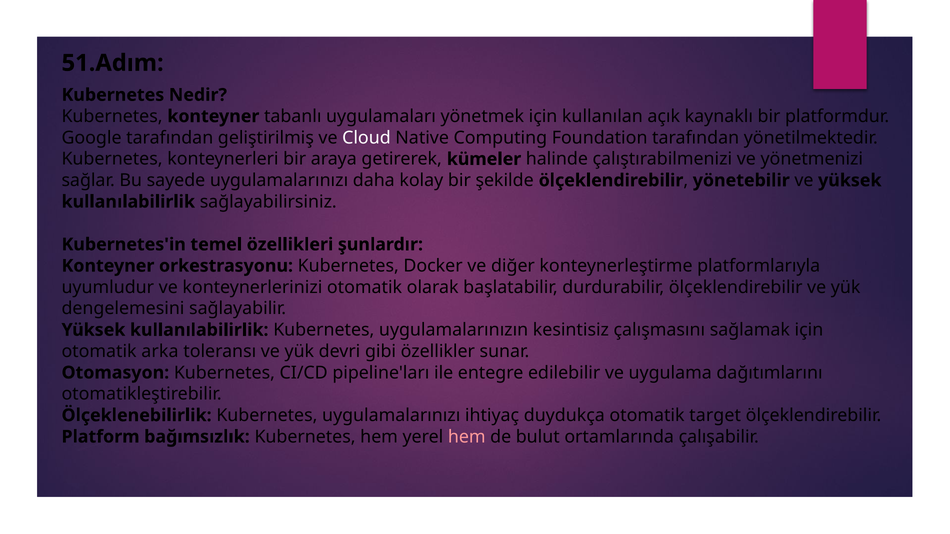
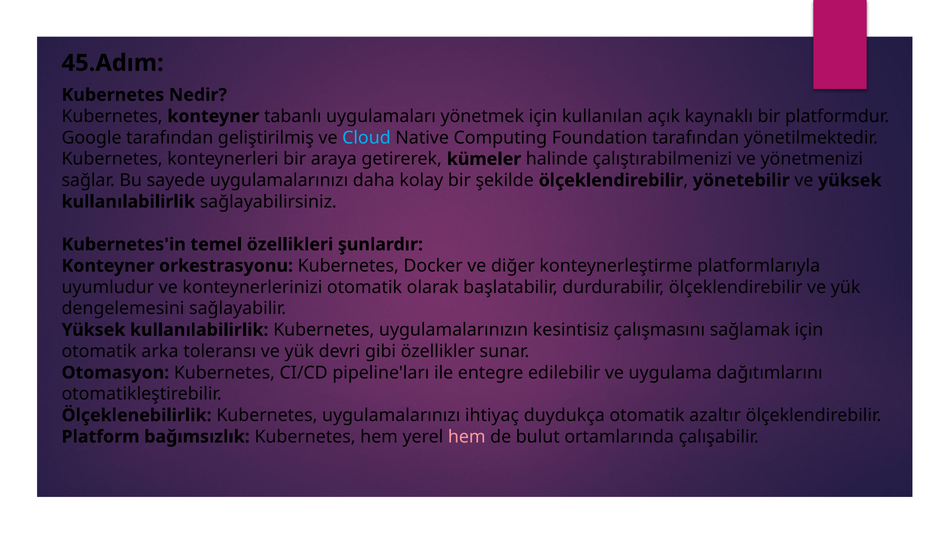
51.Adım: 51.Adım -> 45.Adım (113, 63)
Cloud colour: white -> light blue (366, 138)
target: target -> azaltır (715, 416)
